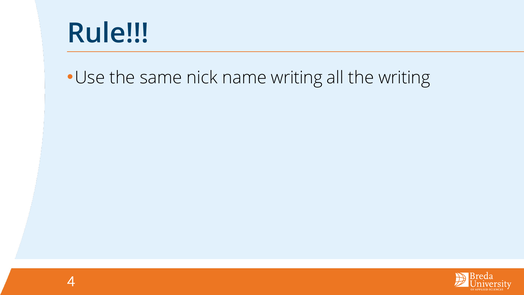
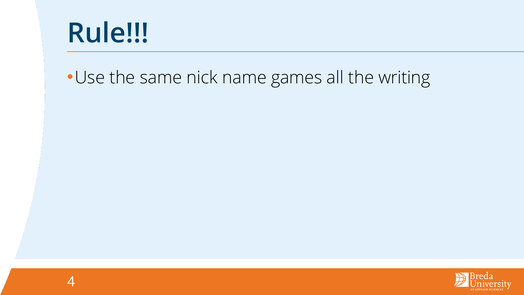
name writing: writing -> games (297, 78)
